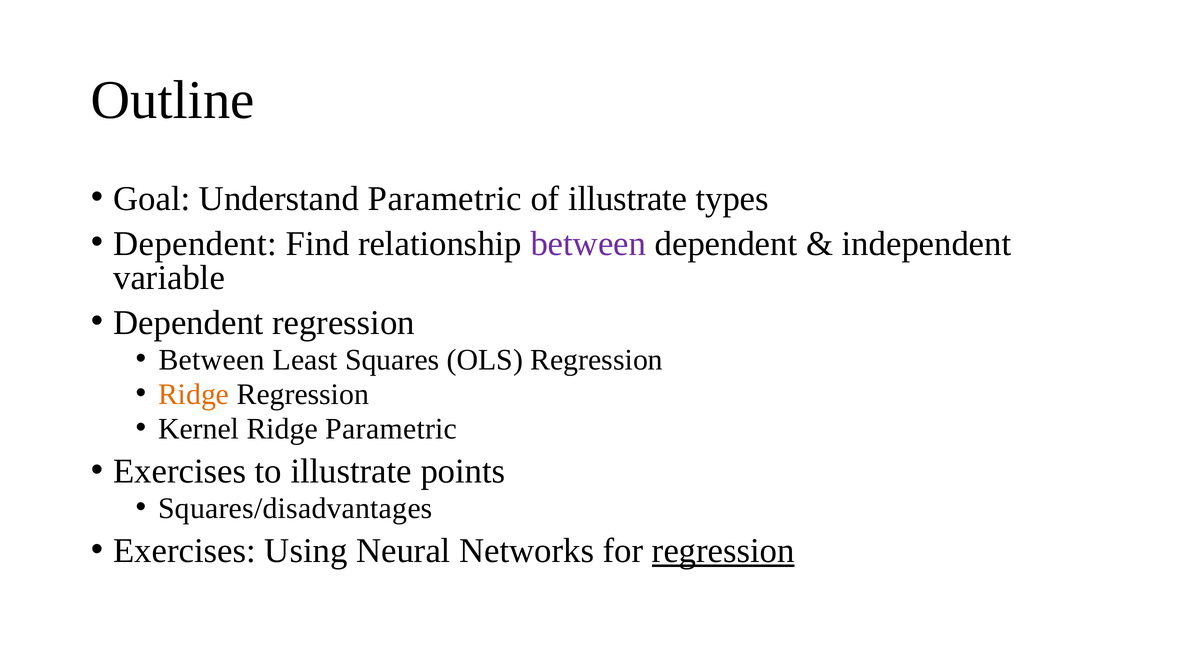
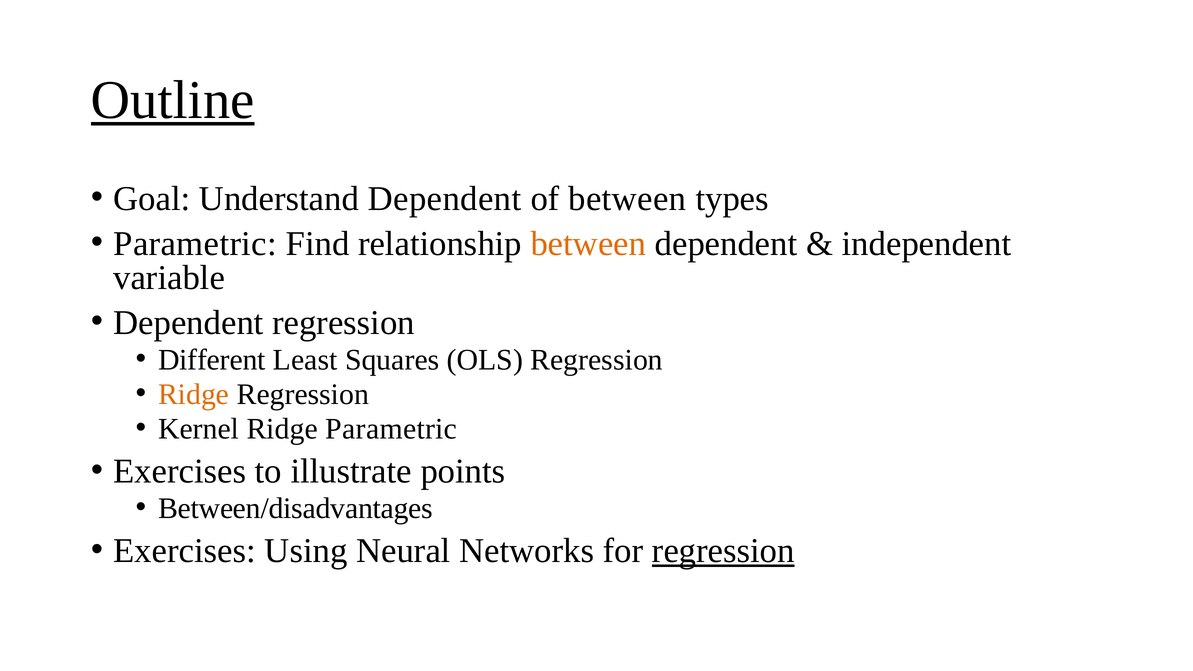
Outline underline: none -> present (173, 100)
Understand Parametric: Parametric -> Dependent (445, 199)
of illustrate: illustrate -> between (627, 199)
Dependent: Dependent -> Parametric (195, 244)
between colour: purple -> orange (588, 244)
Between: Between -> Different (212, 360)
Squares/disadvantages: Squares/disadvantages -> Between/disadvantages (296, 508)
